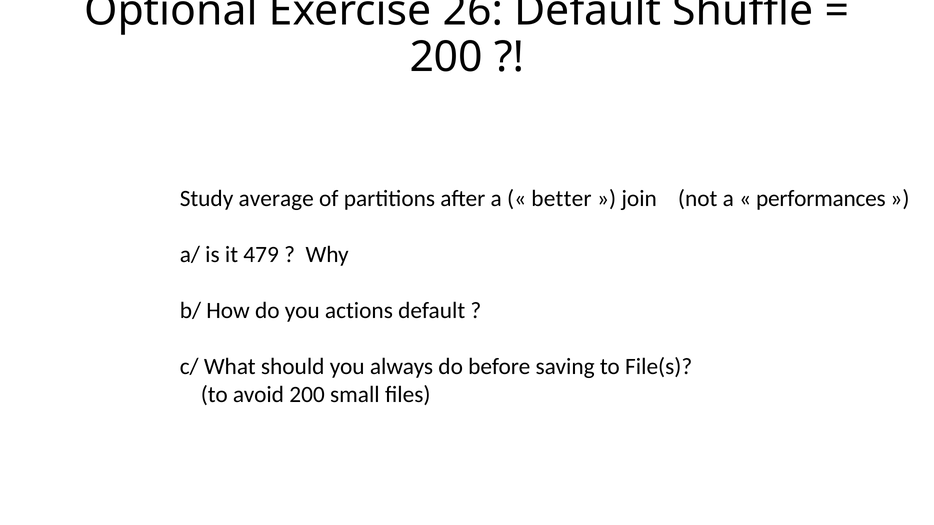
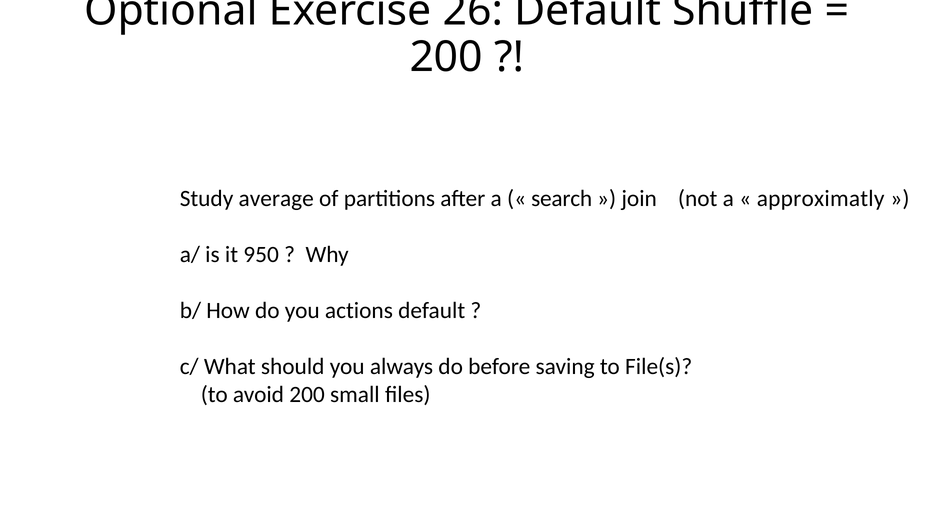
better: better -> search (562, 199)
performances: performances -> approximatly (821, 199)
479: 479 -> 950 (261, 255)
